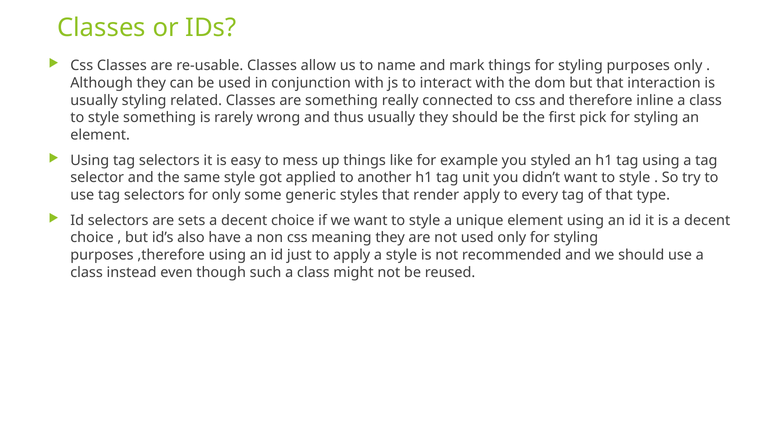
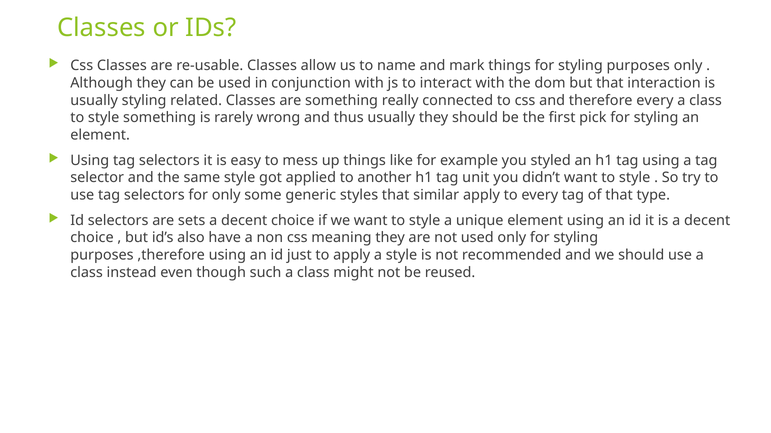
therefore inline: inline -> every (655, 100)
render: render -> similar (436, 195)
